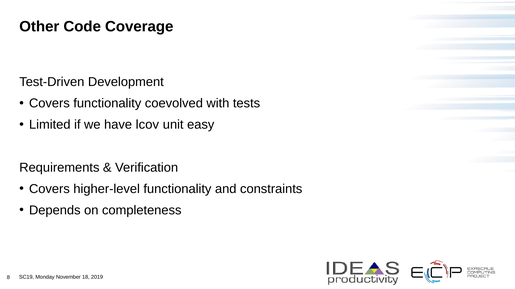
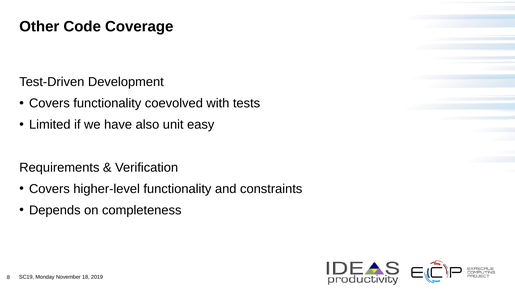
lcov: lcov -> also (147, 125)
